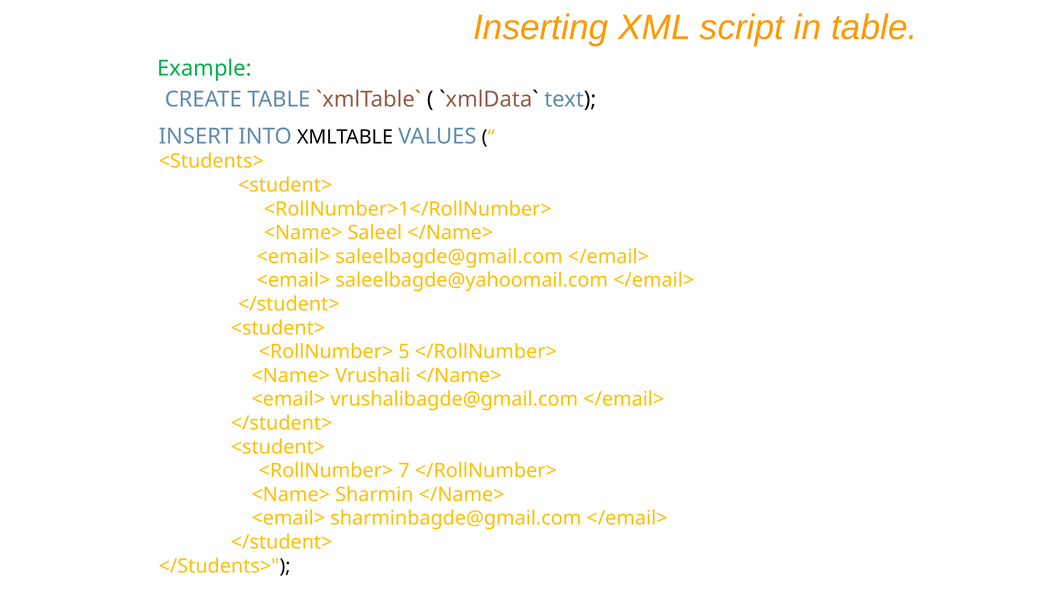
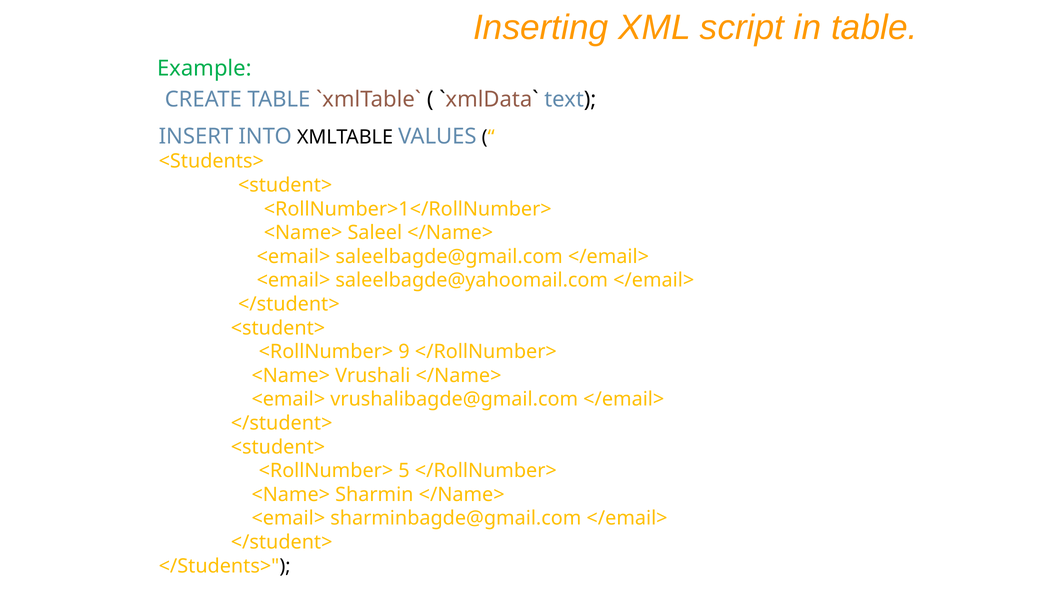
5: 5 -> 9 (404, 352)
7: 7 -> 5 (404, 471)
